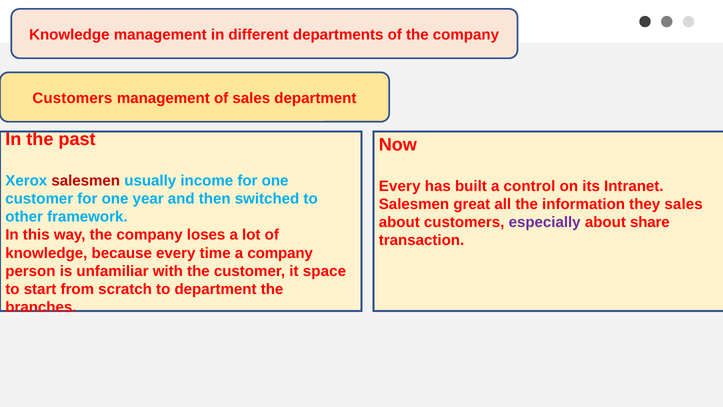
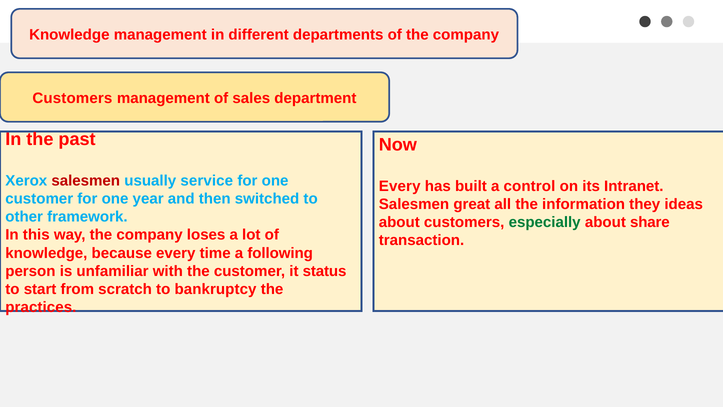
income: income -> service (207, 181)
they sales: sales -> ideas (684, 204)
especially colour: purple -> green (545, 222)
a company: company -> following (280, 253)
space: space -> status (325, 271)
to department: department -> bankruptcy (215, 289)
branches: branches -> practices (41, 307)
